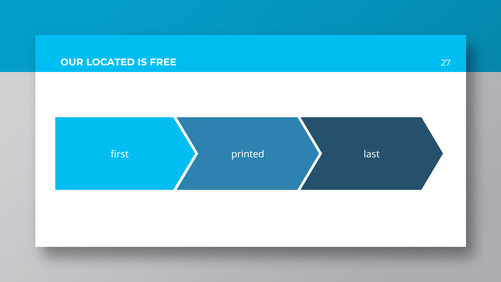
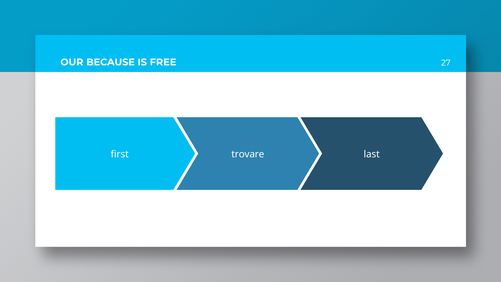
LOCATED: LOCATED -> BECAUSE (111, 62)
printed: printed -> trovare (248, 154)
